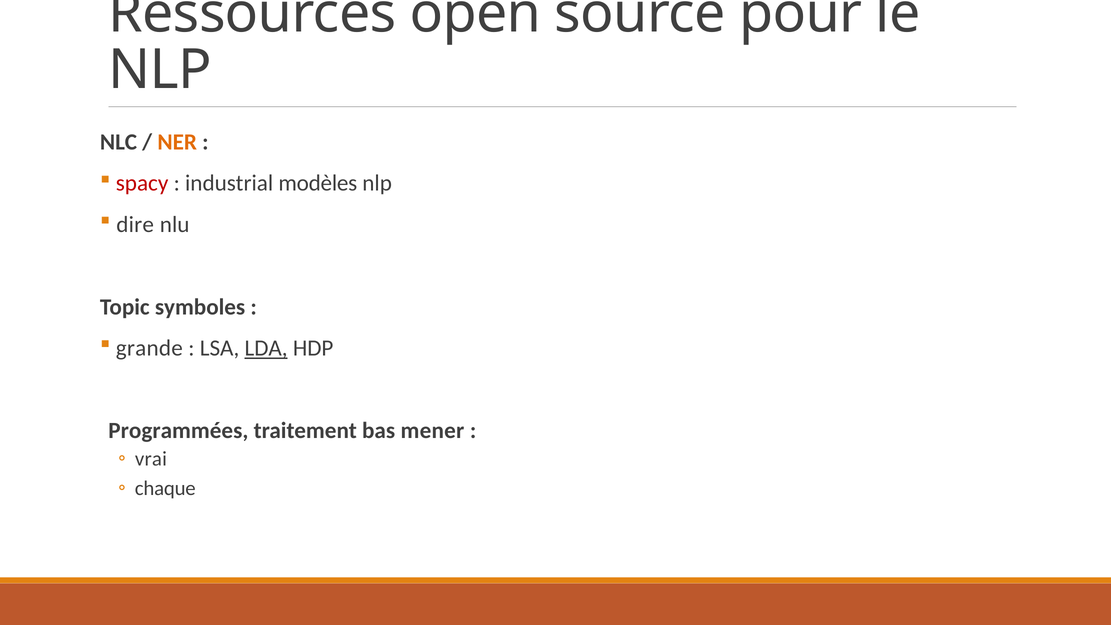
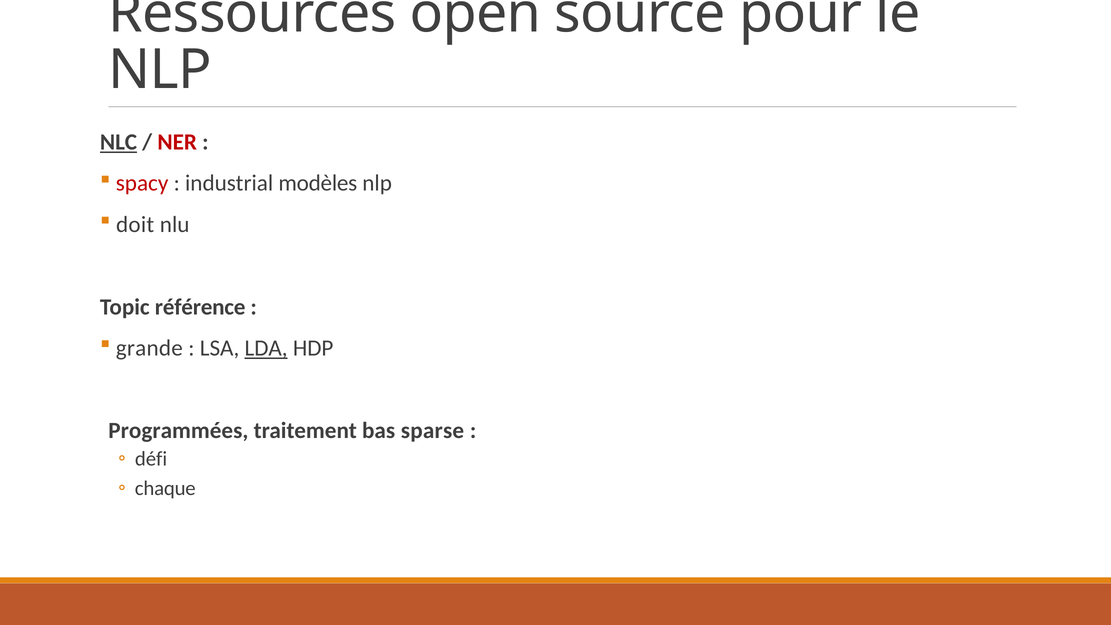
NLC underline: none -> present (119, 142)
NER colour: orange -> red (177, 142)
dire: dire -> doit (135, 225)
symboles: symboles -> référence (200, 307)
mener: mener -> sparse (432, 431)
vrai: vrai -> défi (151, 459)
